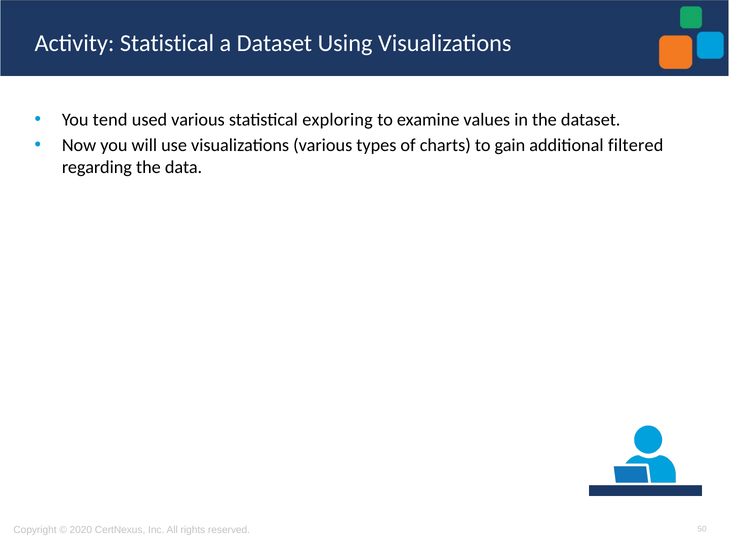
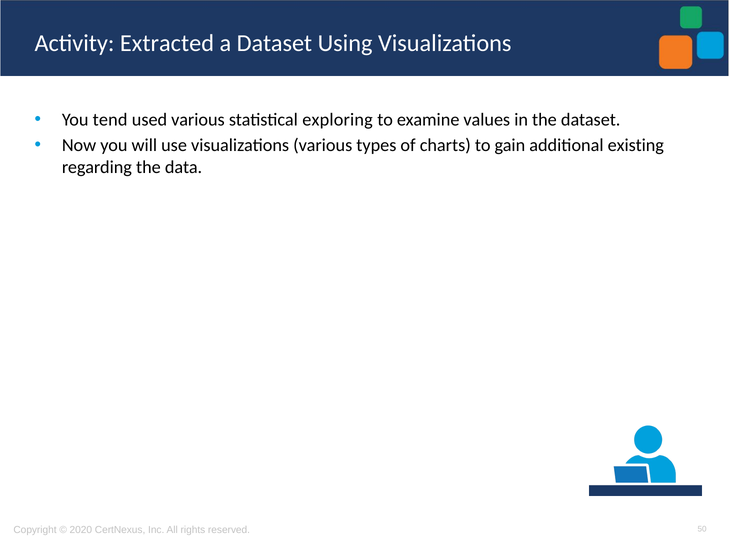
Activity Statistical: Statistical -> Extracted (167, 43)
filtered: filtered -> existing (636, 145)
